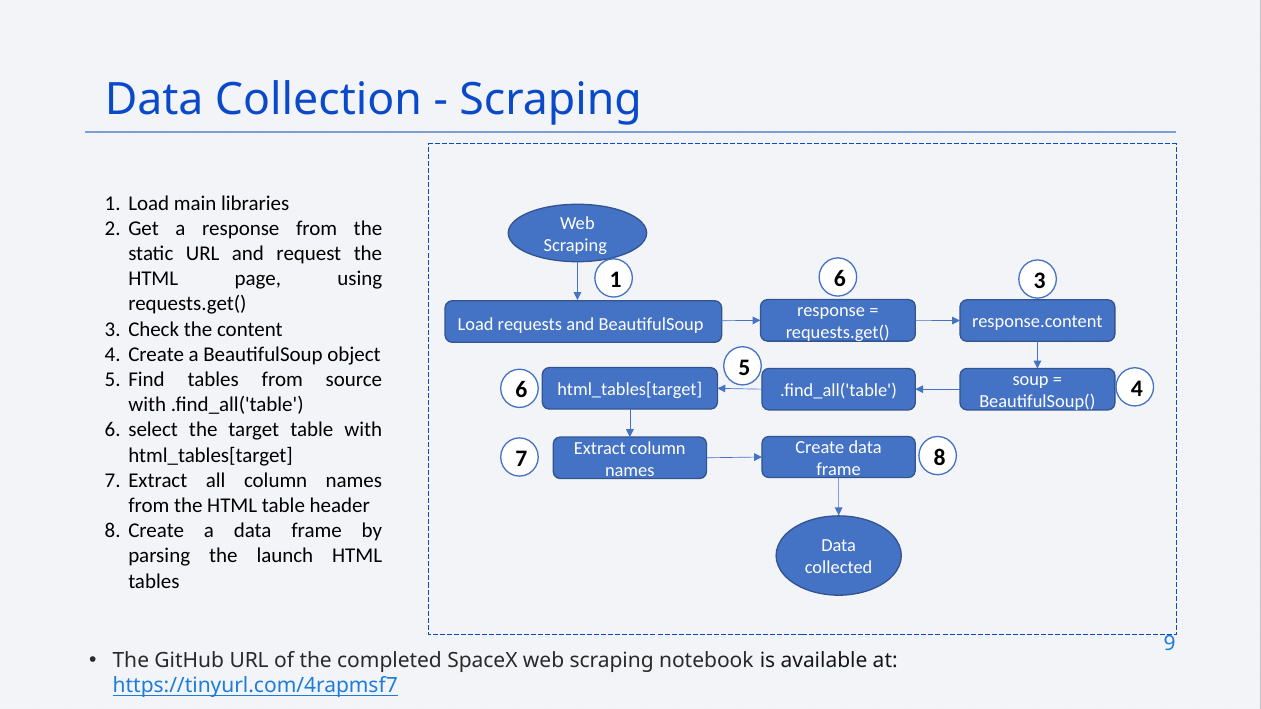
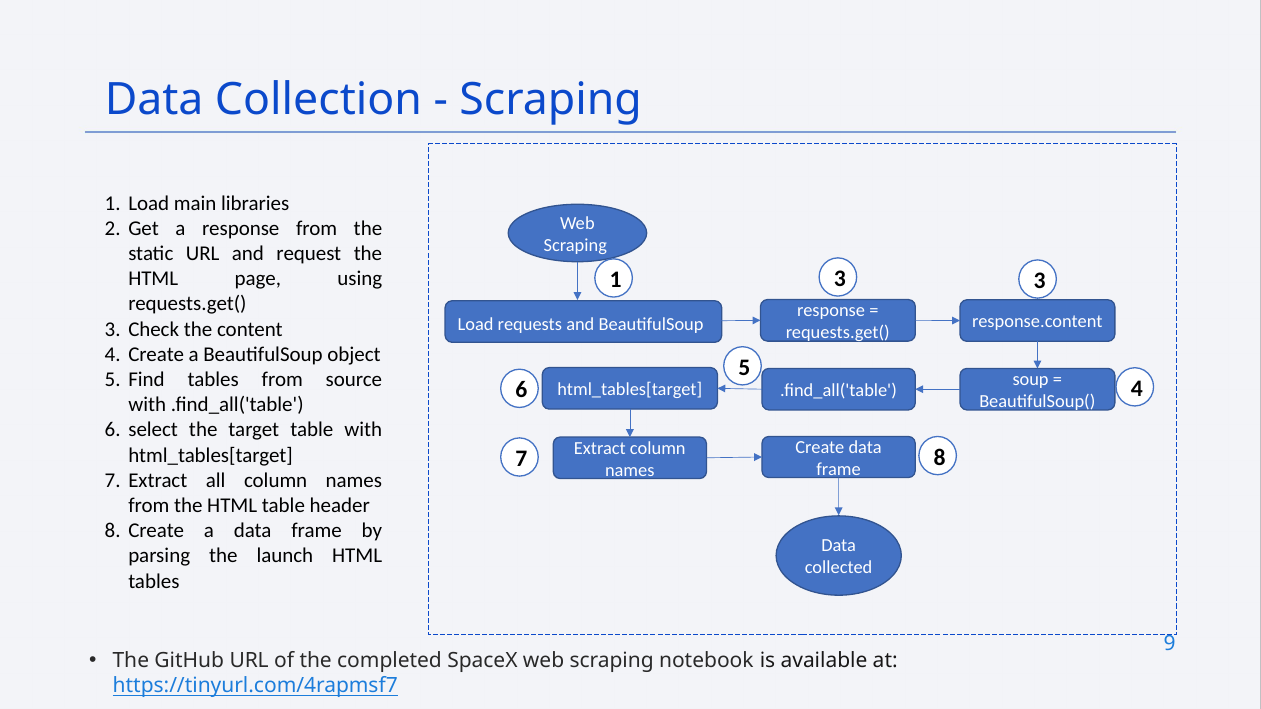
1 6: 6 -> 3 (840, 279)
